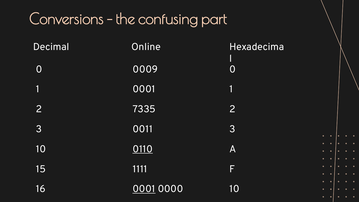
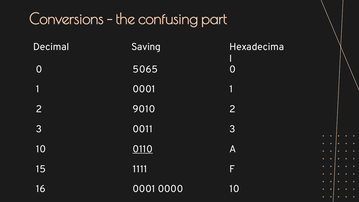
Online: Online -> Saving (146, 47)
0009: 0009 -> 5065 (145, 69)
7335: 7335 -> 9010 (144, 109)
0001 underline: present -> none (144, 189)
